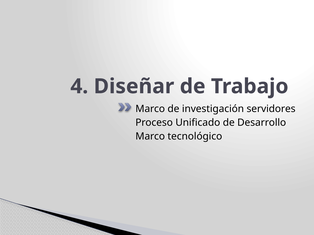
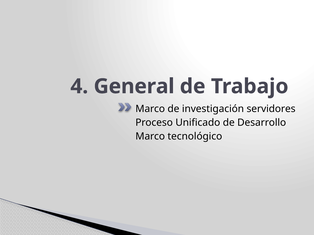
Diseñar: Diseñar -> General (134, 87)
